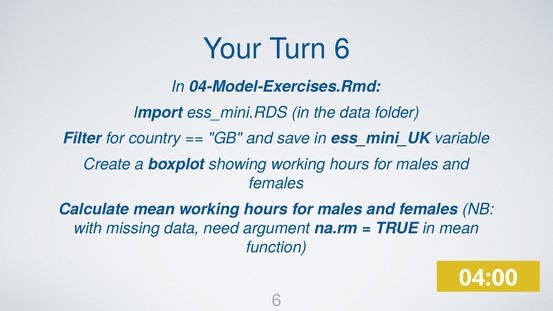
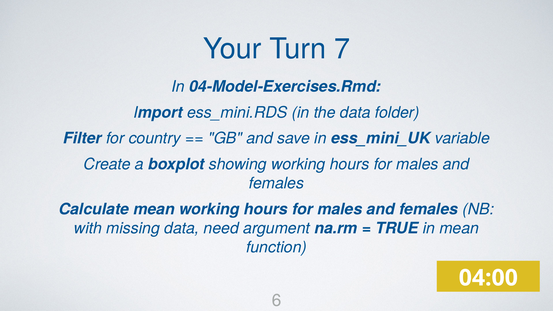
Turn 6: 6 -> 7 (342, 49)
